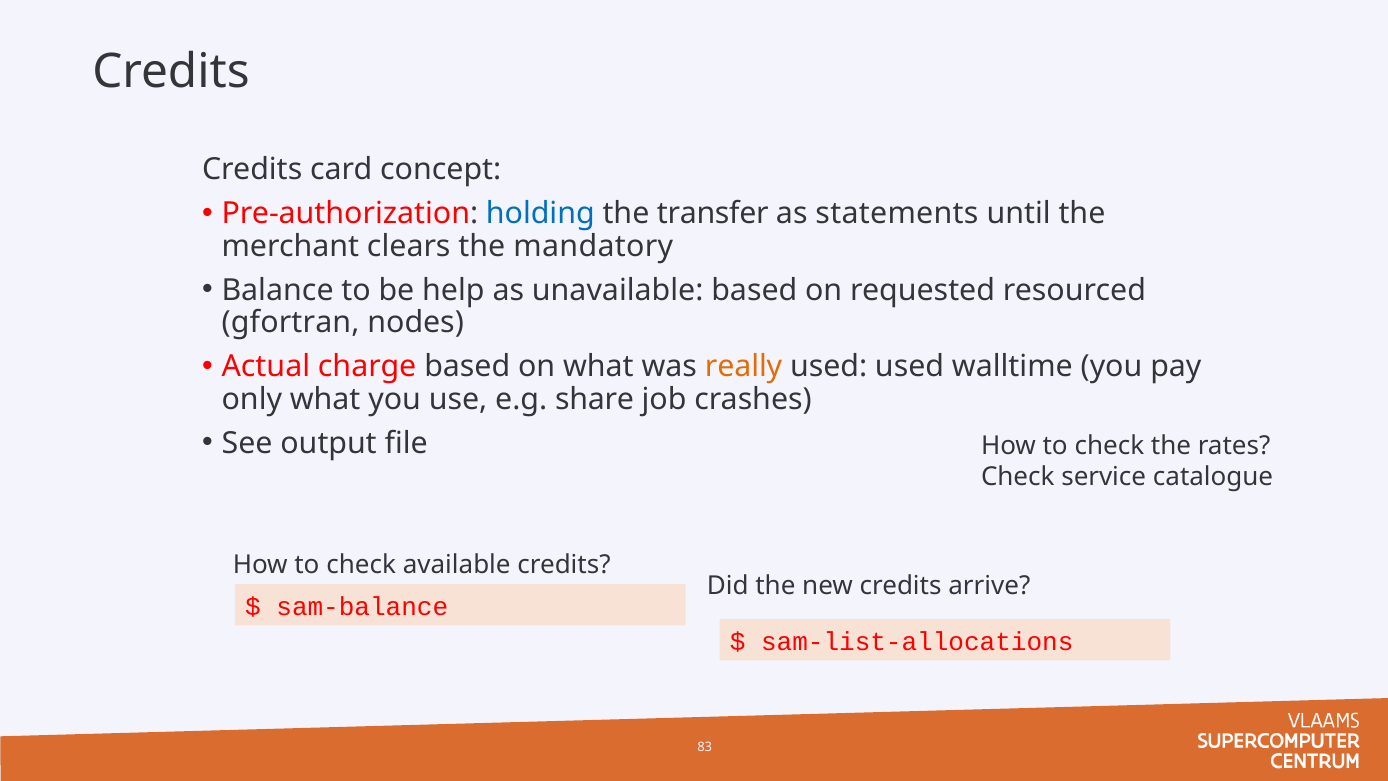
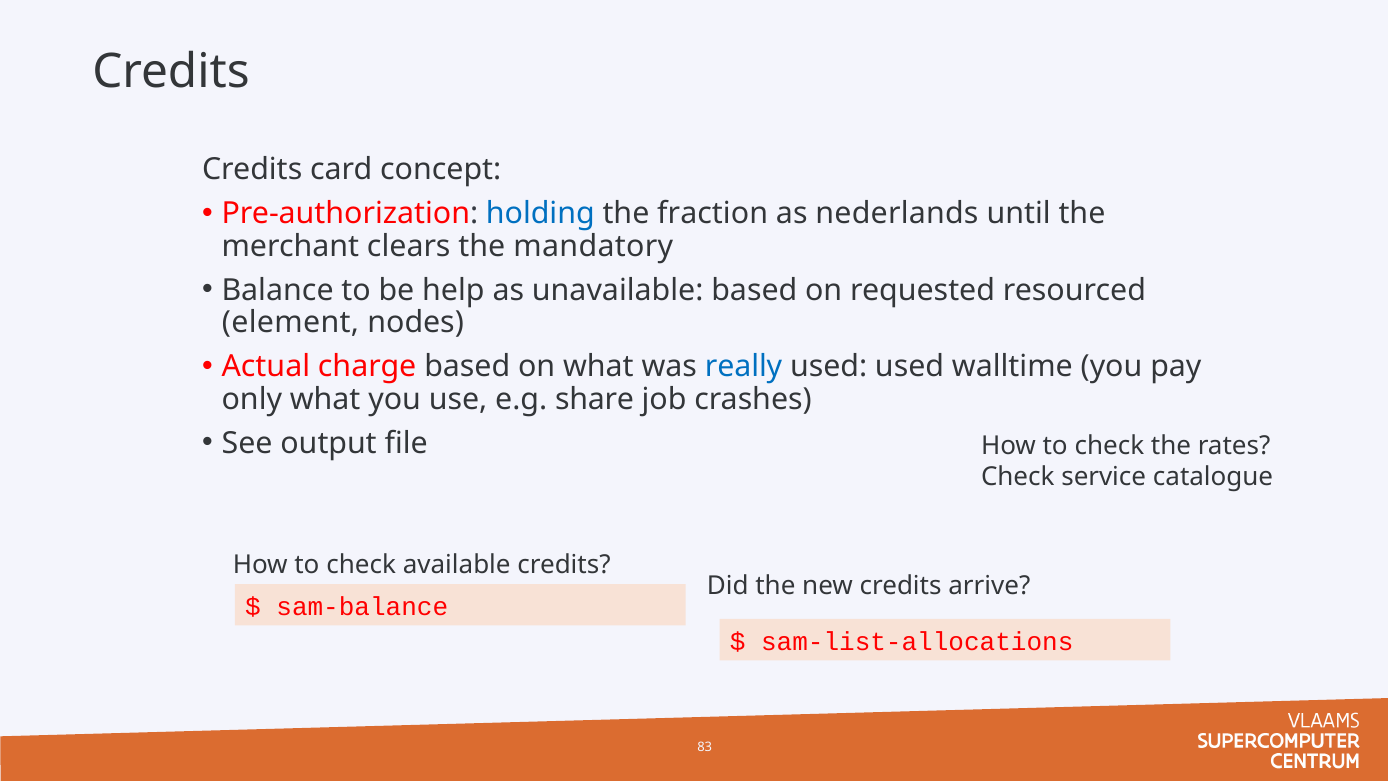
transfer: transfer -> fraction (713, 214)
statements: statements -> nederlands (897, 214)
gfortran: gfortran -> element (290, 323)
really colour: orange -> blue (744, 366)
